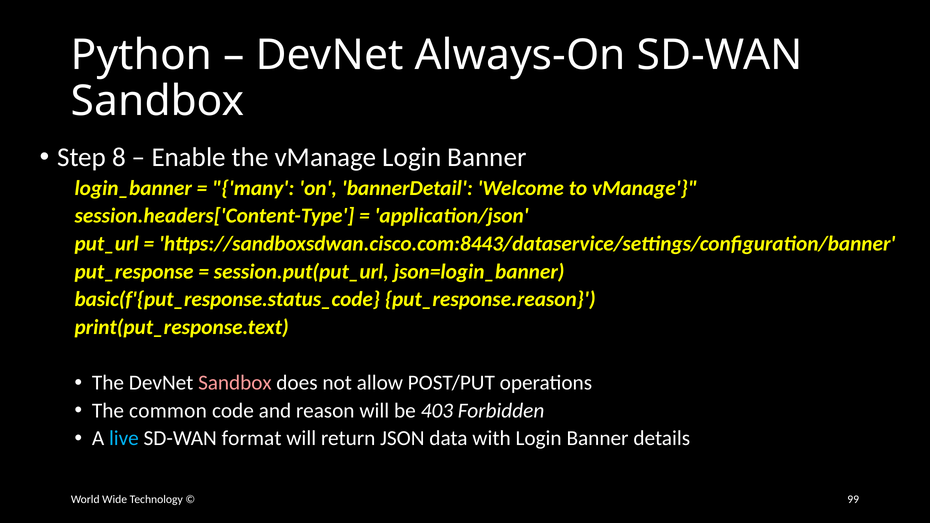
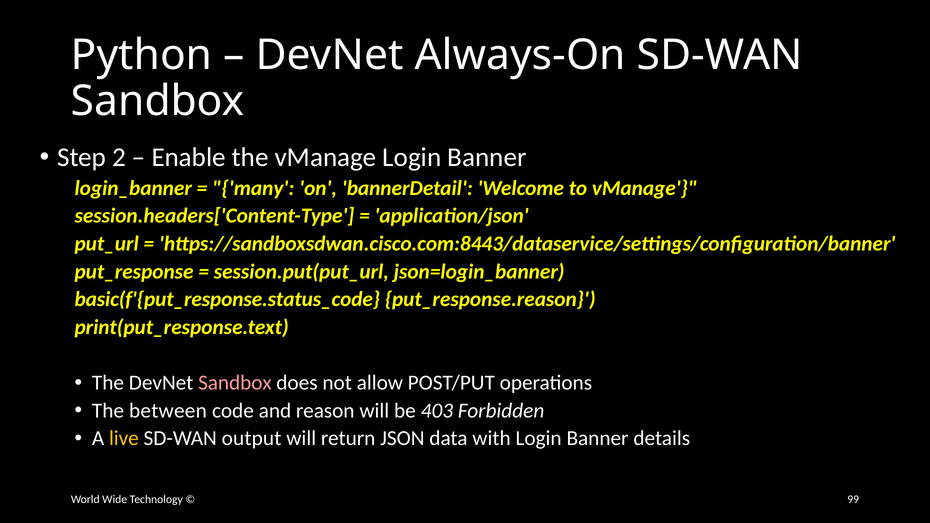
8: 8 -> 2 (119, 157)
common: common -> between (168, 411)
live colour: light blue -> yellow (124, 439)
format: format -> output (252, 439)
